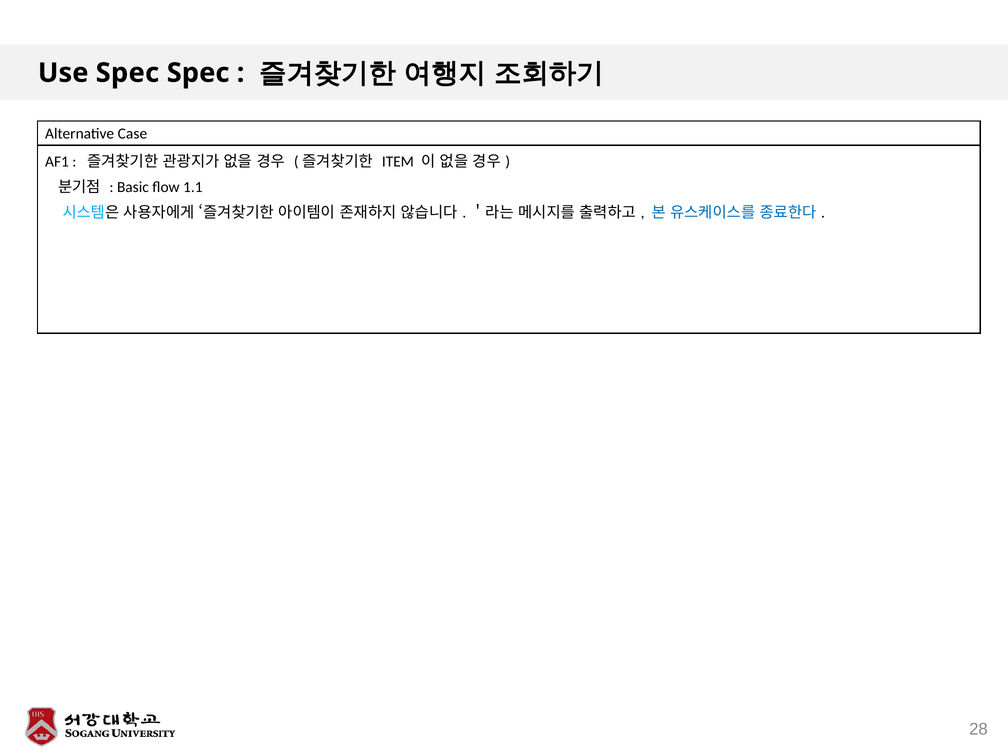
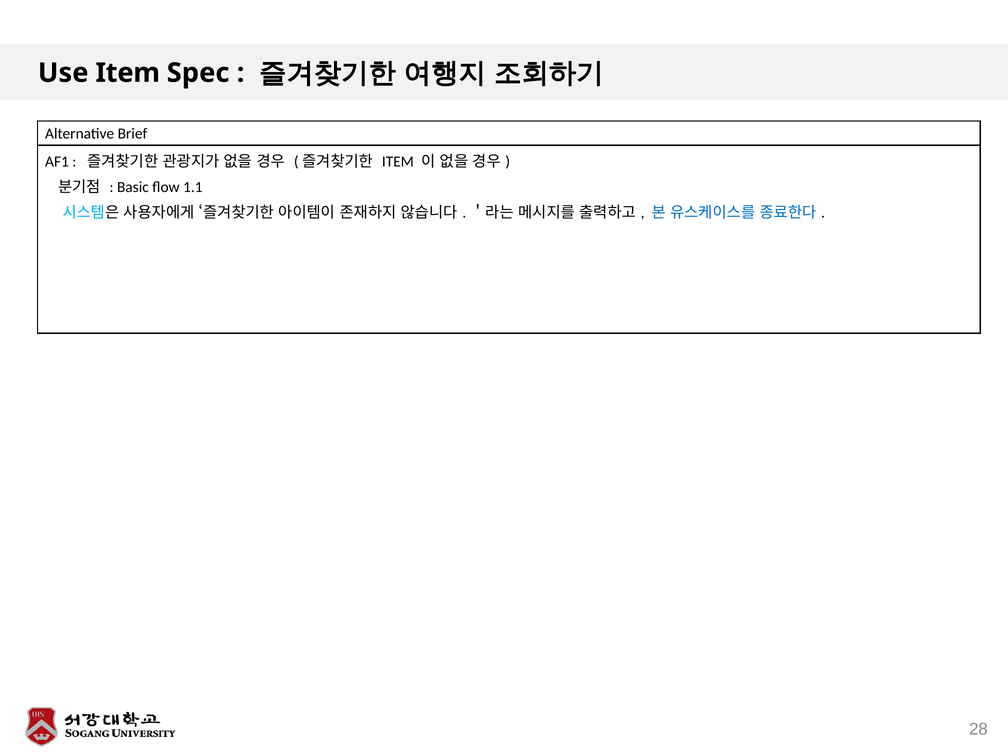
Use Spec: Spec -> Item (128, 73)
Case: Case -> Brief (132, 133)
